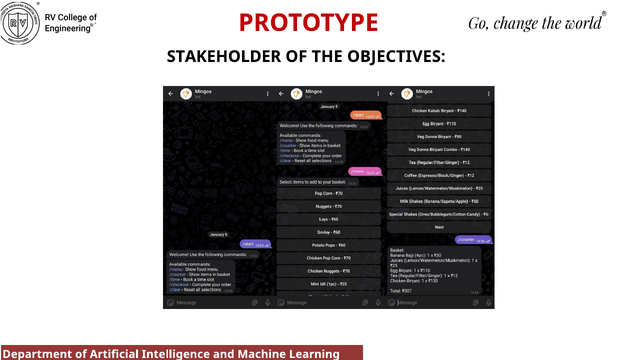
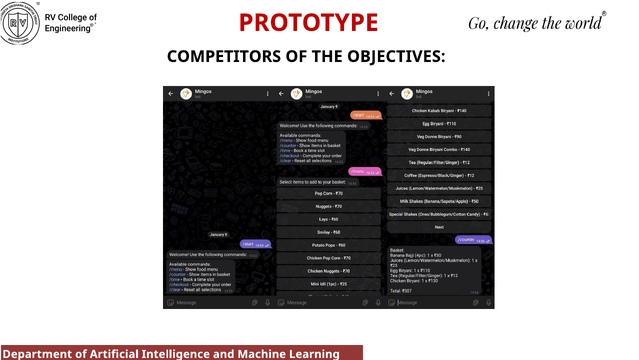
STAKEHOLDER: STAKEHOLDER -> COMPETITORS (224, 56)
